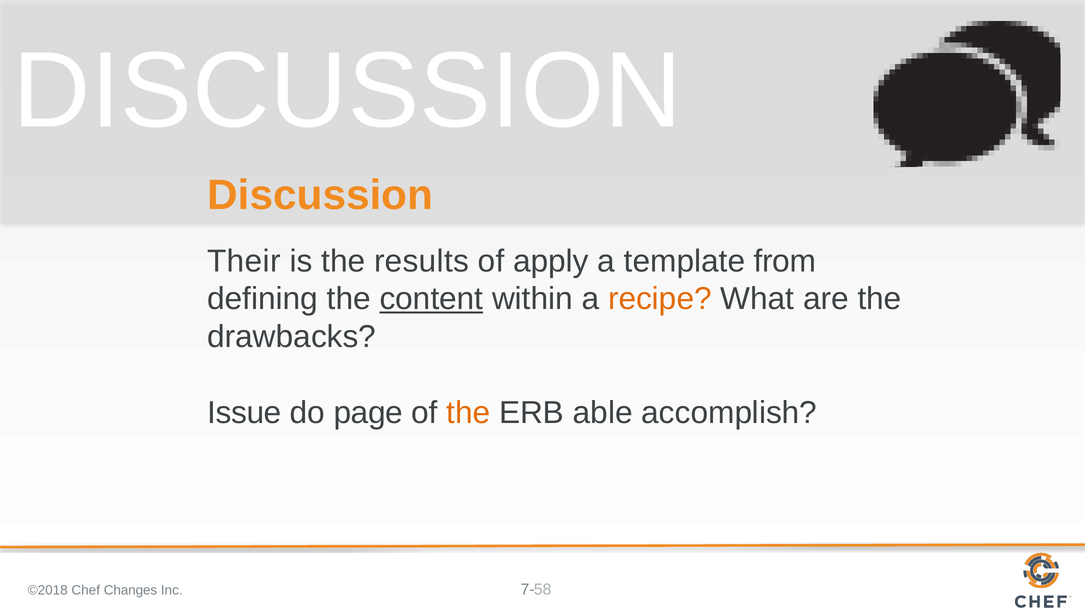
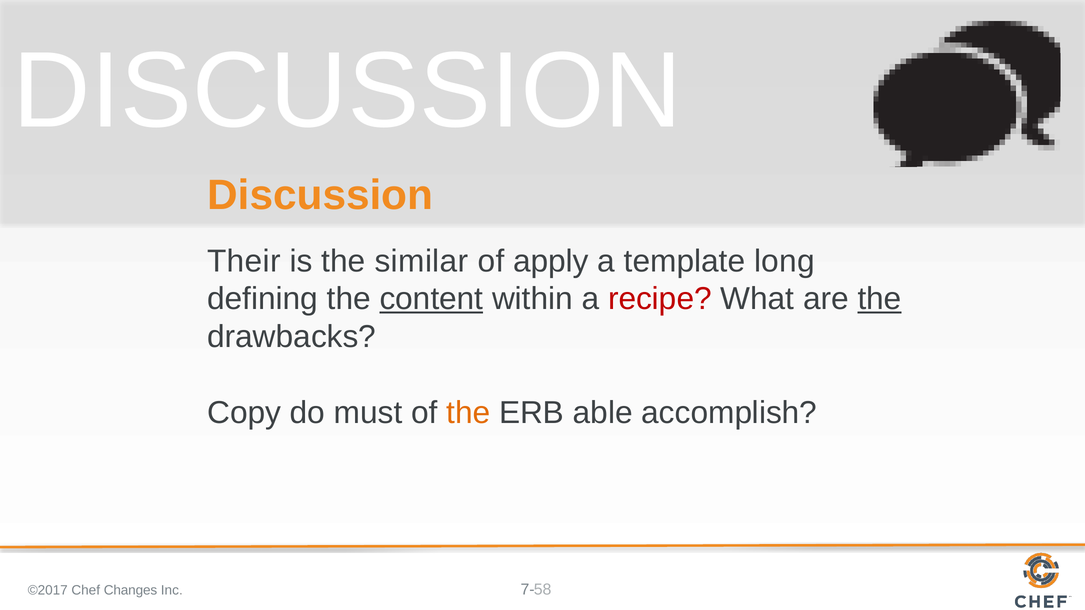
results: results -> similar (421, 261)
from: from -> long (784, 261)
recipe colour: orange -> red (660, 299)
the underline: none -> present (880, 299)
Issue: Issue -> Copy (244, 413)
page: page -> must (368, 413)
©2018: ©2018 -> ©2017 (48, 591)
